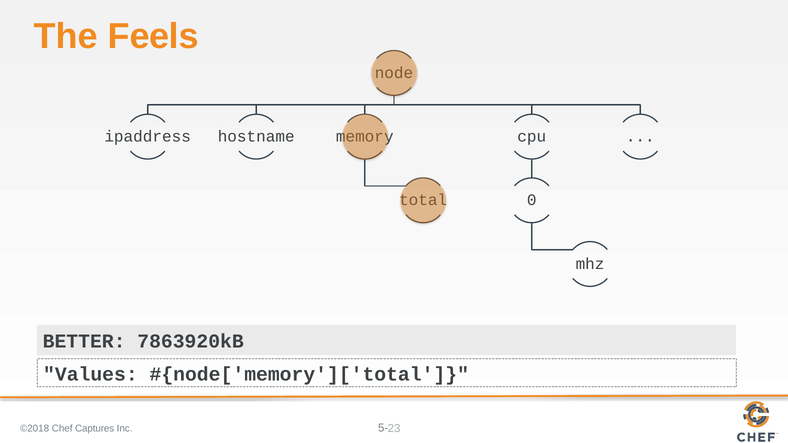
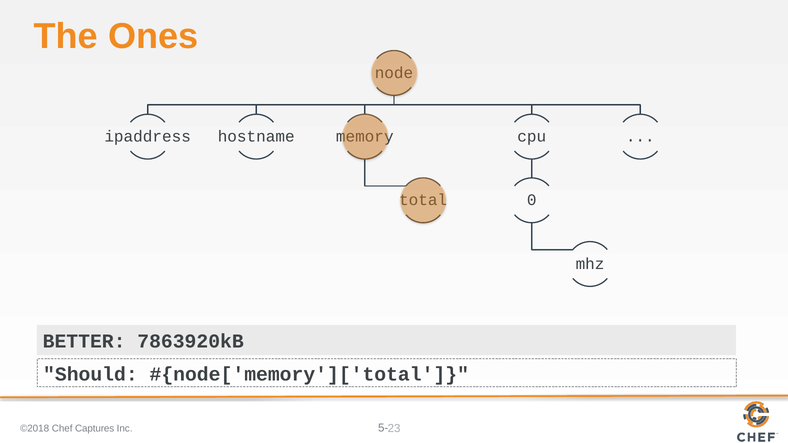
Feels: Feels -> Ones (153, 36)
Values: Values -> Should (90, 374)
